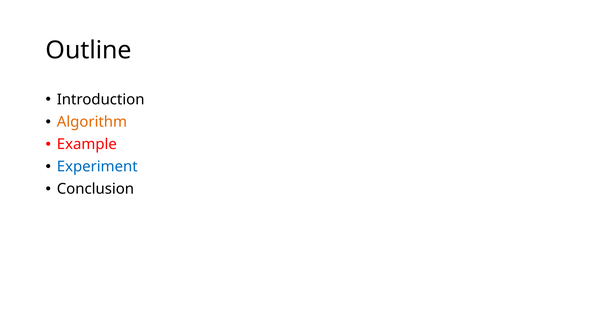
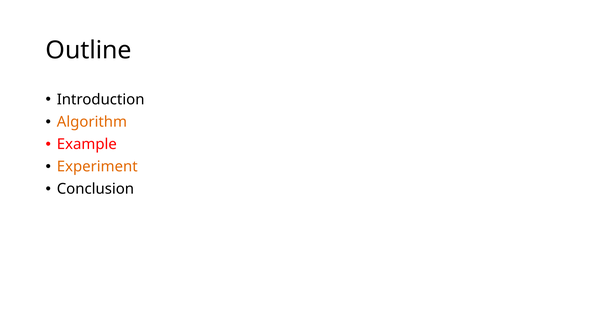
Experiment colour: blue -> orange (97, 167)
